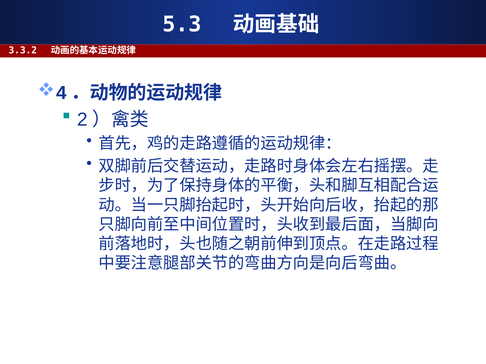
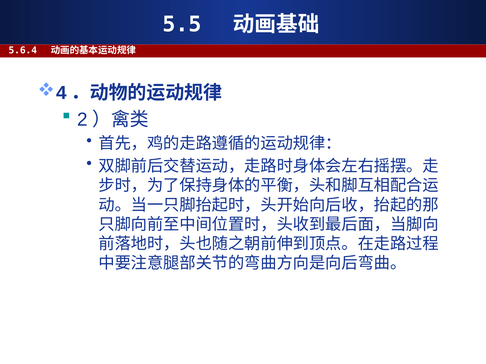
5.3: 5.3 -> 5.5 (182, 25)
3.3.2: 3.3.2 -> 5.6.4 (23, 50)
